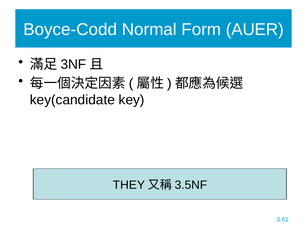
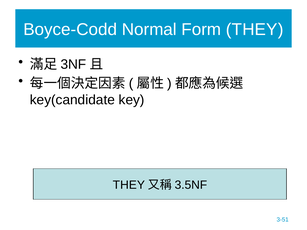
Form AUER: AUER -> THEY (255, 30)
